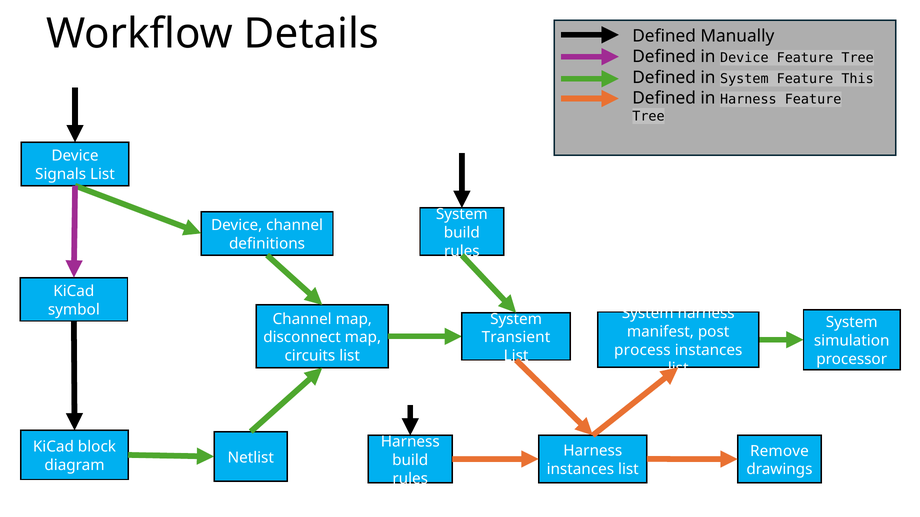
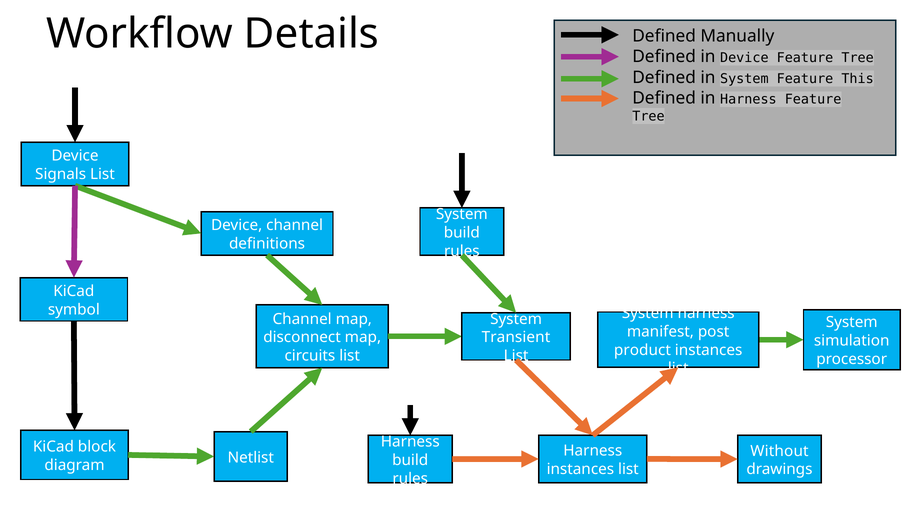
process: process -> product (642, 350)
Remove: Remove -> Without (779, 451)
